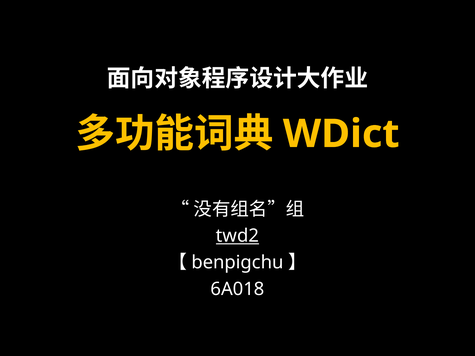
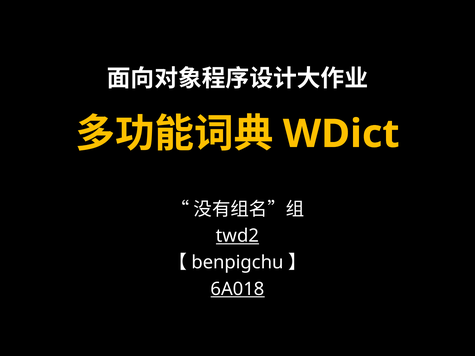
6A018 underline: none -> present (238, 289)
